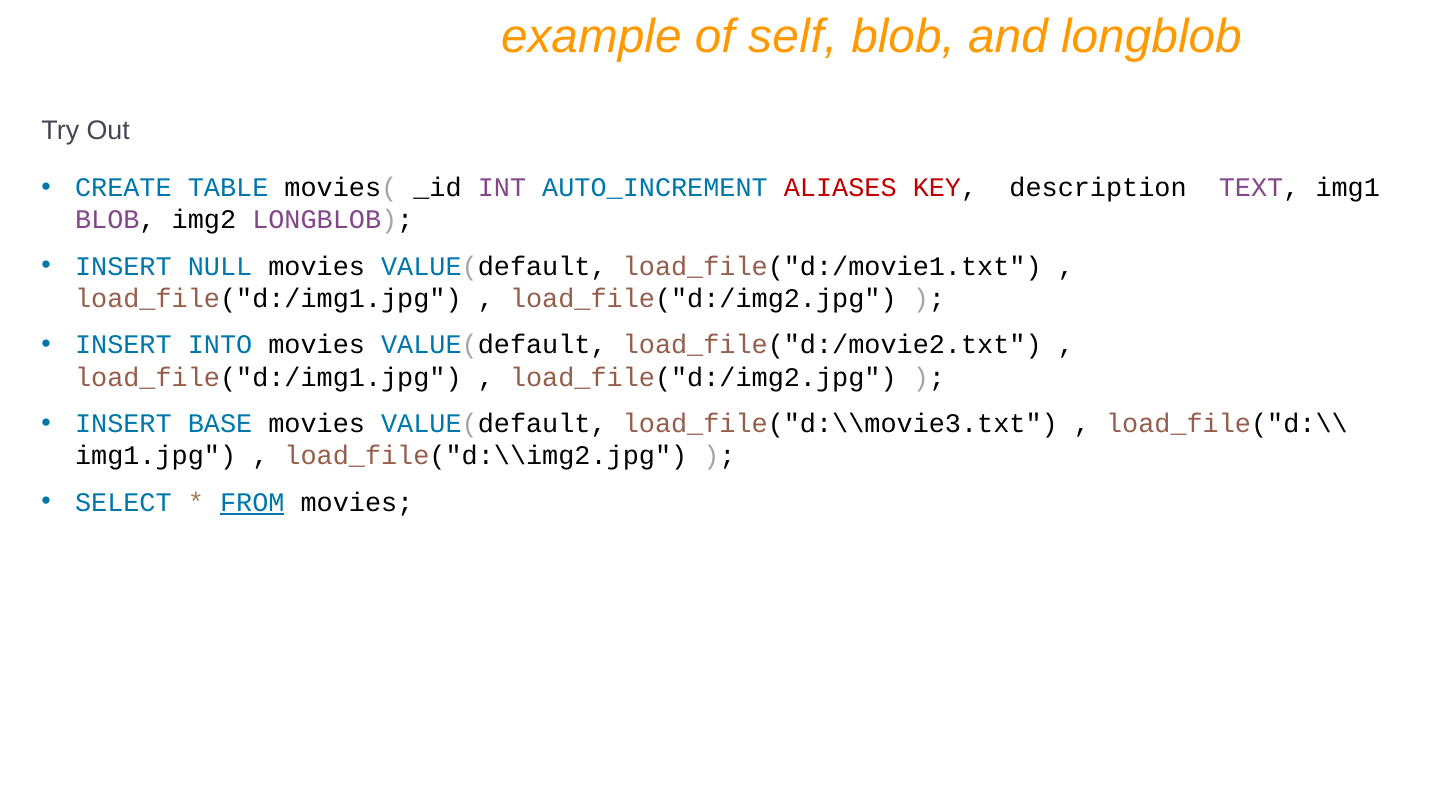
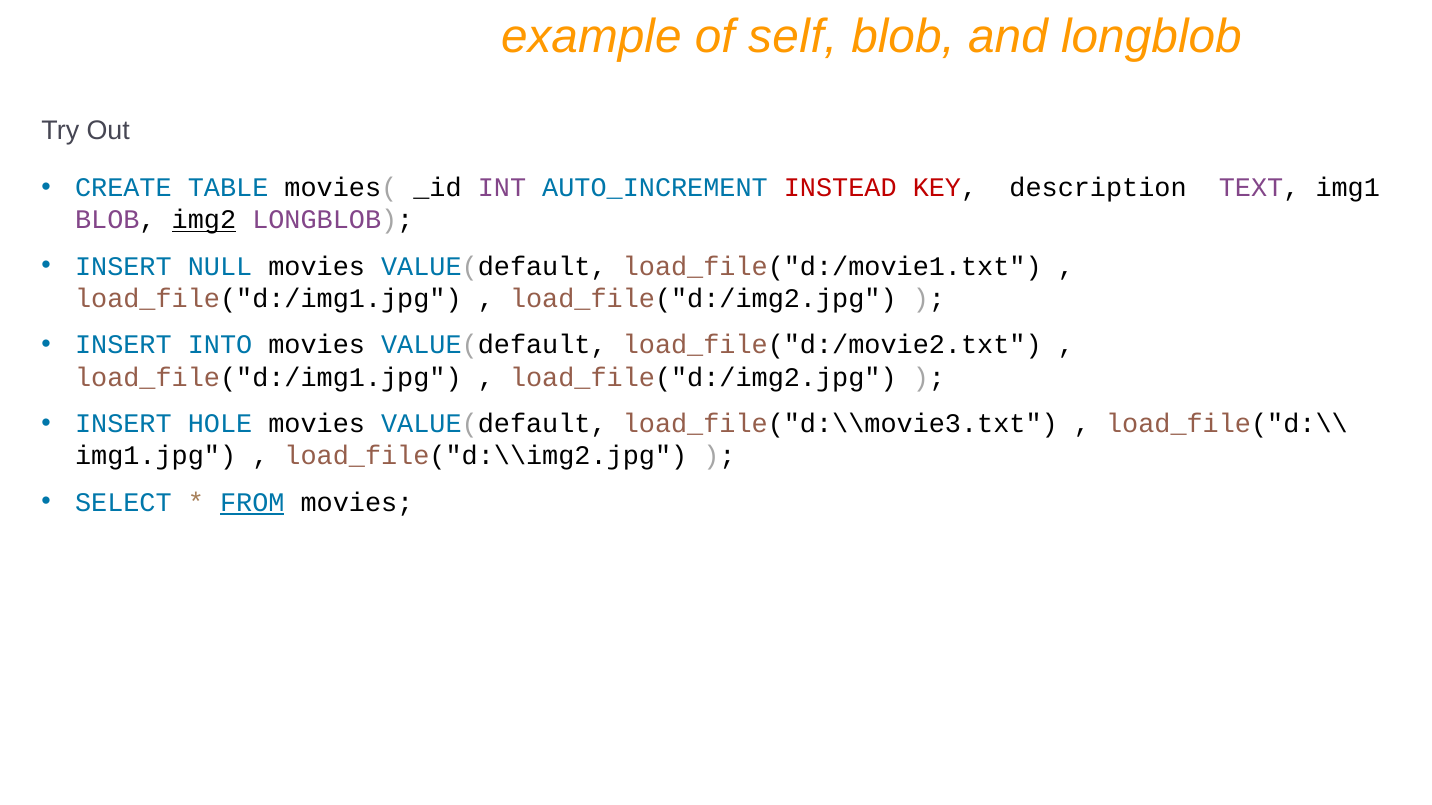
ALIASES: ALIASES -> INSTEAD (840, 188)
img2 underline: none -> present (204, 220)
BASE: BASE -> HOLE (220, 424)
